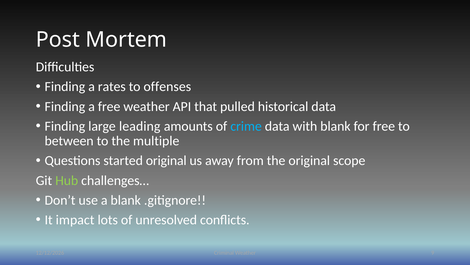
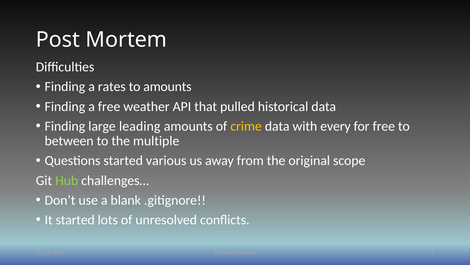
to offenses: offenses -> amounts (167, 87)
crime colour: light blue -> yellow (246, 126)
with blank: blank -> every (335, 126)
started original: original -> various (166, 160)
It impact: impact -> started (75, 219)
